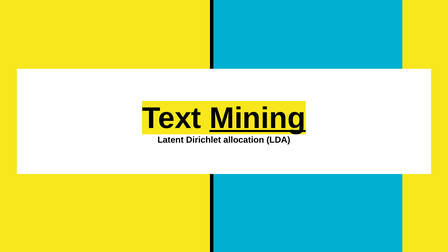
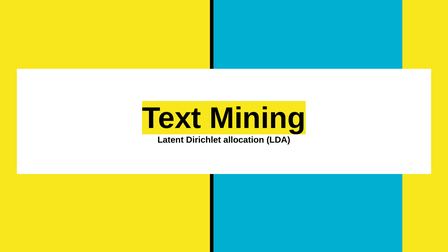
Mining underline: present -> none (258, 118)
